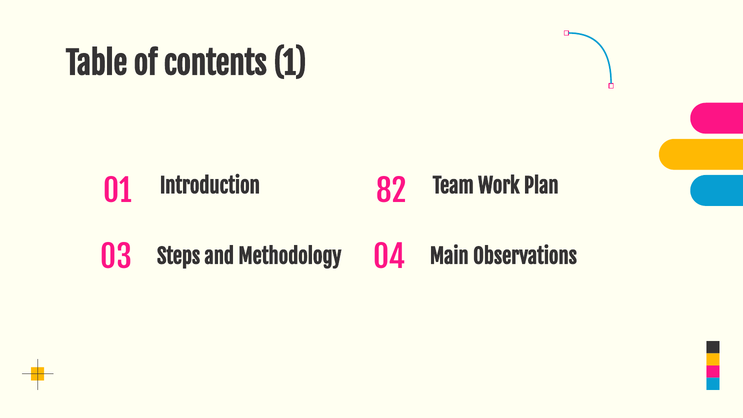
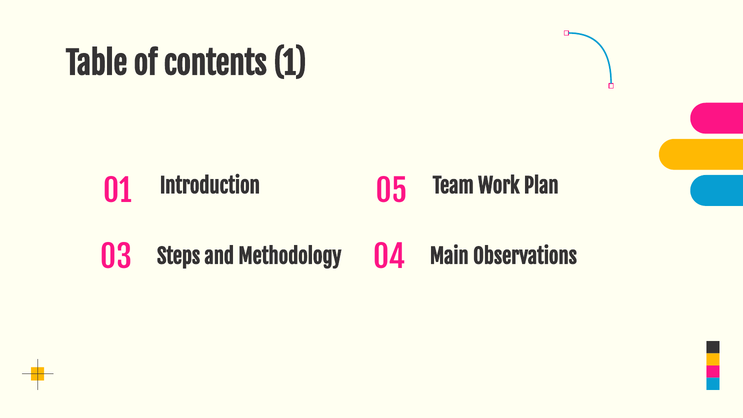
82: 82 -> 05 (392, 192)
